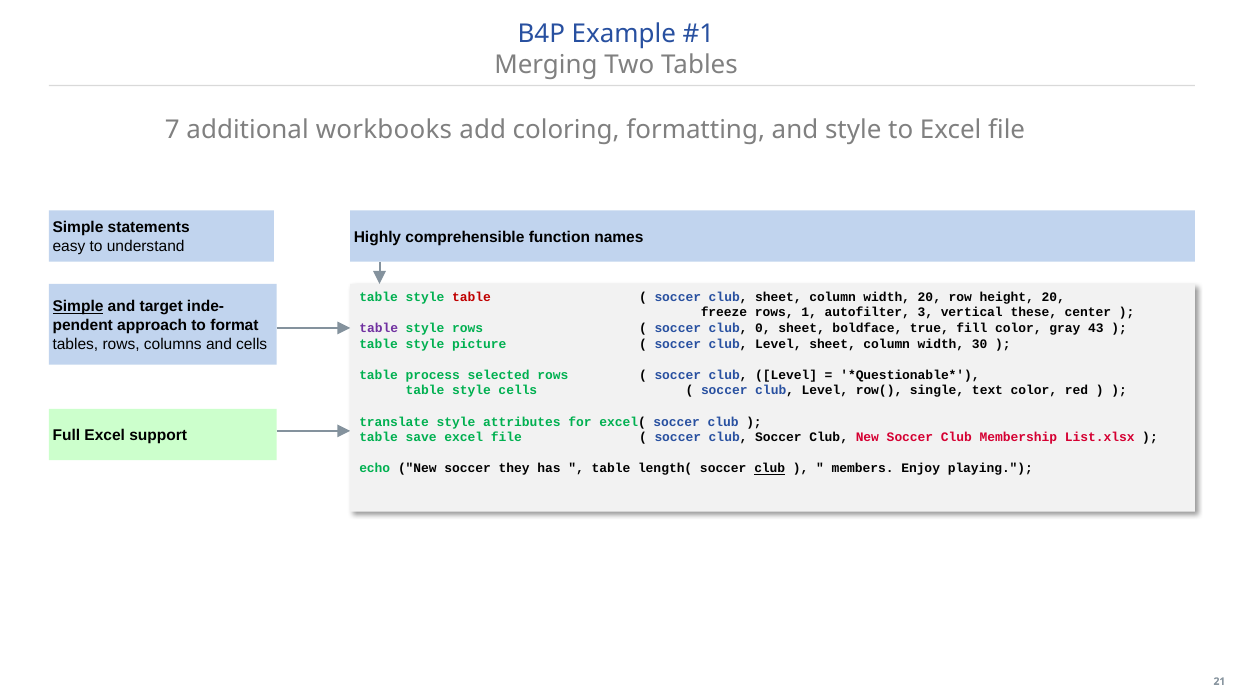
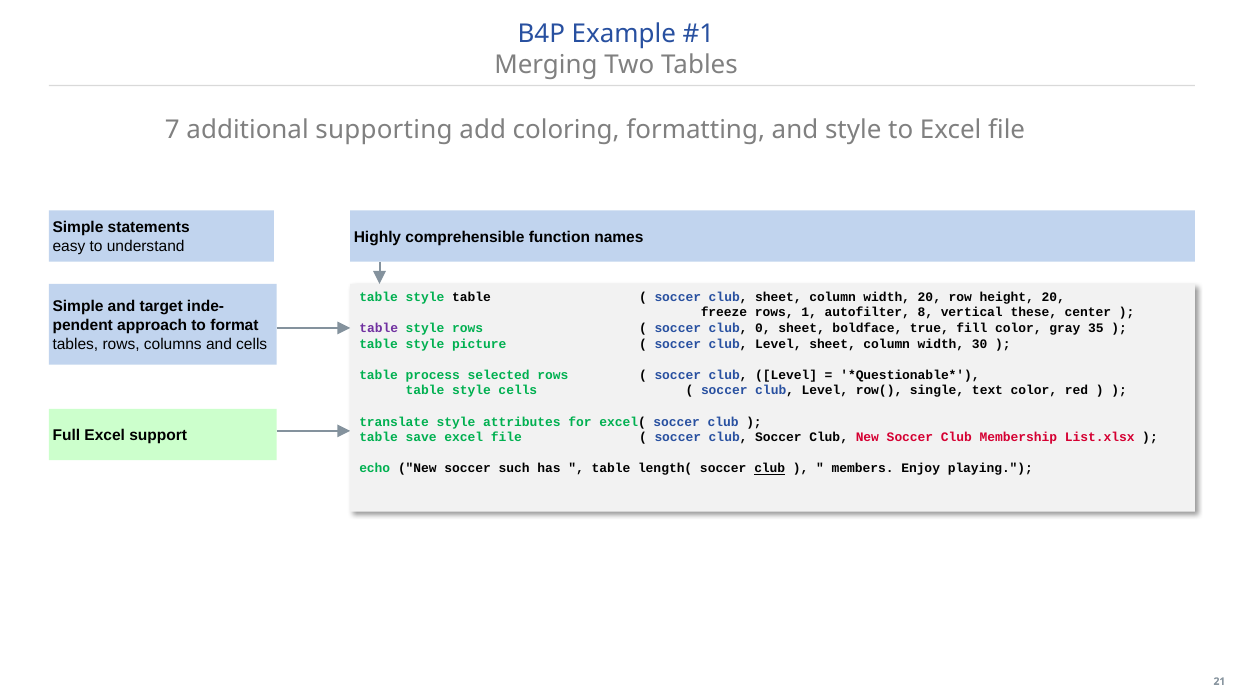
workbooks: workbooks -> supporting (384, 129)
table colour: red -> black (472, 297)
Simple underline: present -> none (78, 307)
3: 3 -> 8 (925, 313)
43: 43 -> 35 (1096, 328)
they: they -> such (514, 468)
